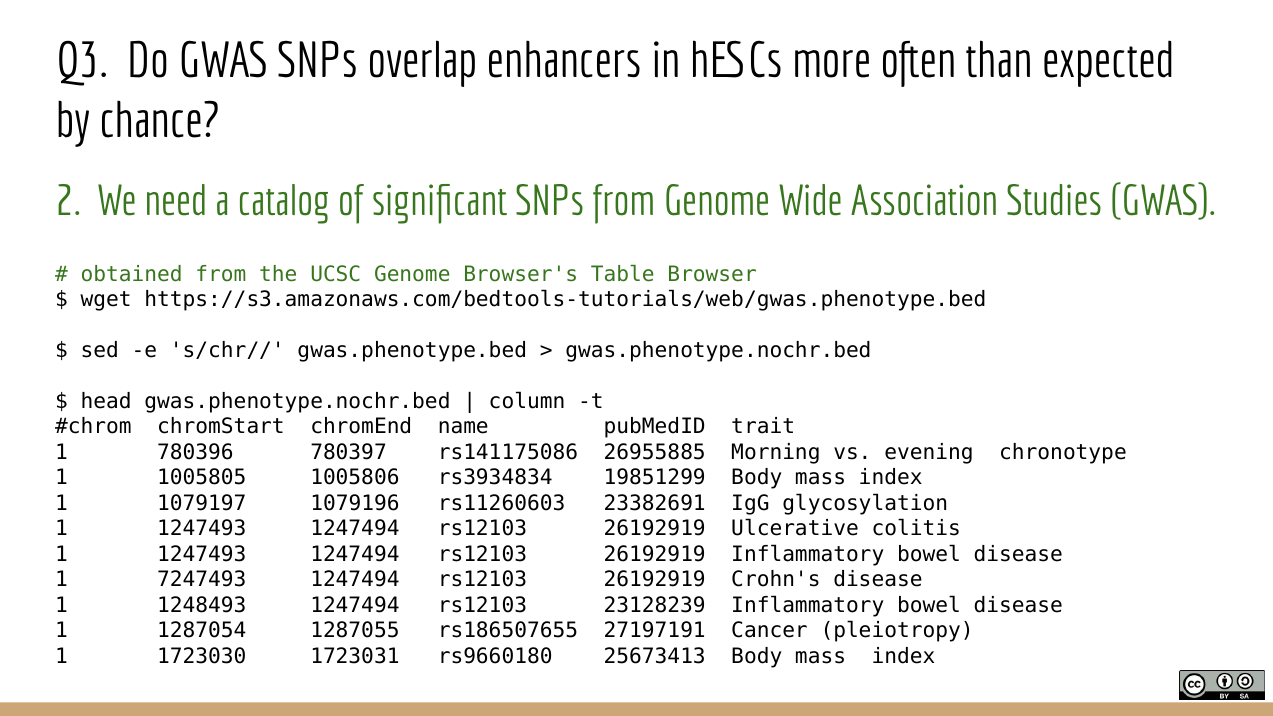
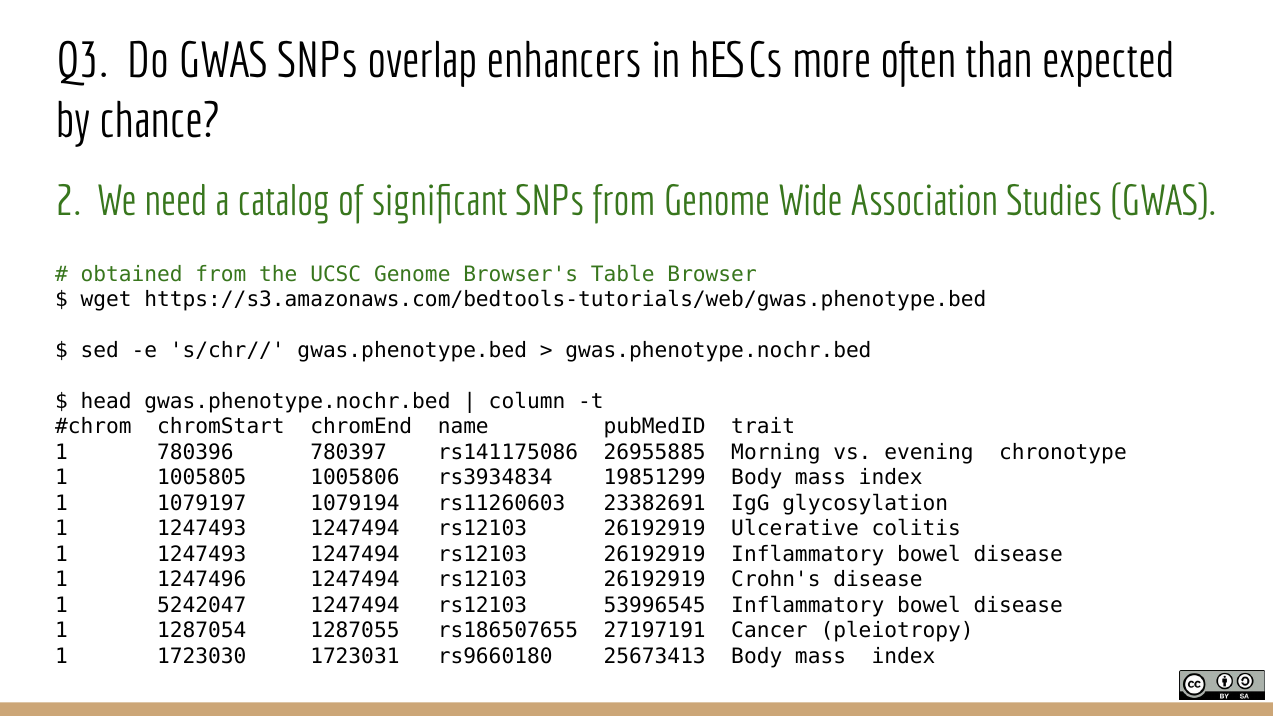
1079196: 1079196 -> 1079194 (355, 503)
7247493: 7247493 -> 1247496 (202, 580)
1248493: 1248493 -> 5242047 (202, 605)
23128239: 23128239 -> 53996545 (655, 605)
